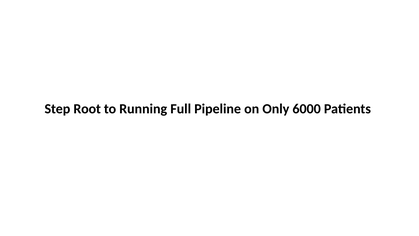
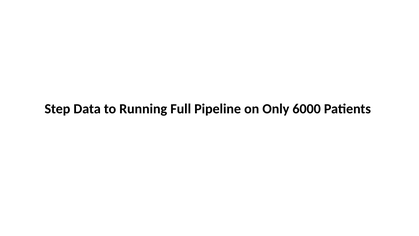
Root: Root -> Data (87, 109)
